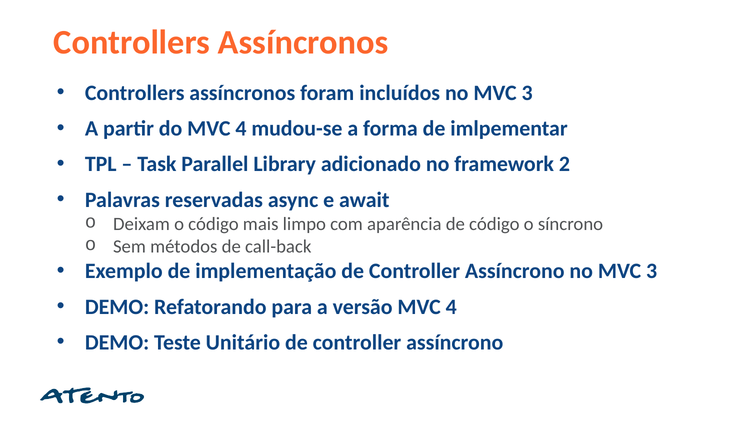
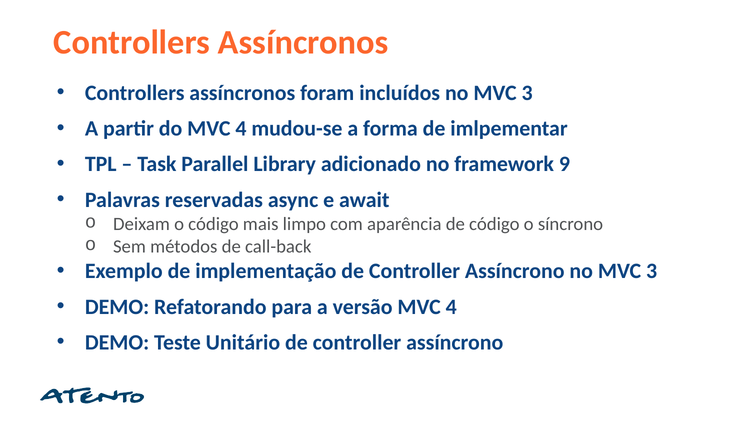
2: 2 -> 9 (564, 164)
